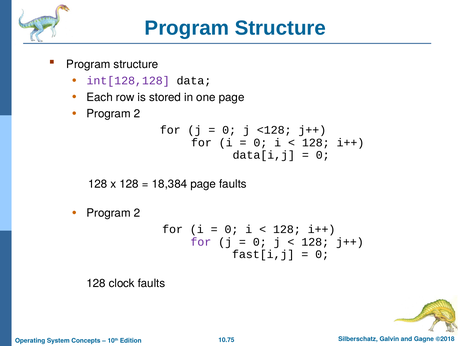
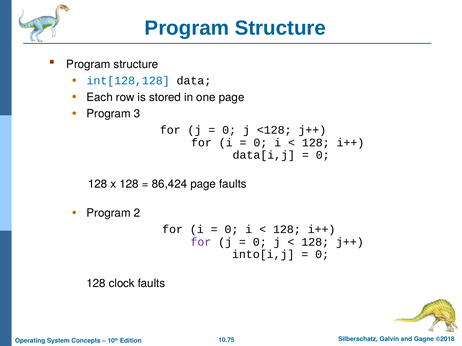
int[128,128 colour: purple -> blue (128, 81)
2: 2 -> 3 (137, 114)
18,384: 18,384 -> 86,424 (170, 184)
fast[i,j: fast[i,j -> into[i,j (263, 255)
